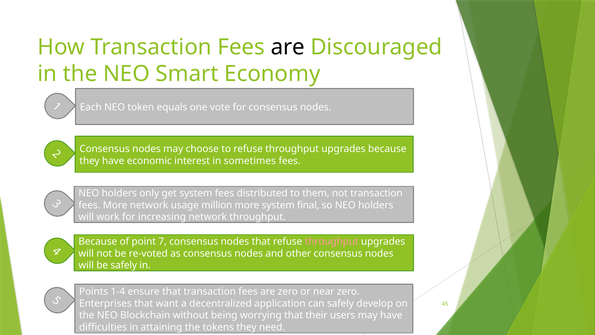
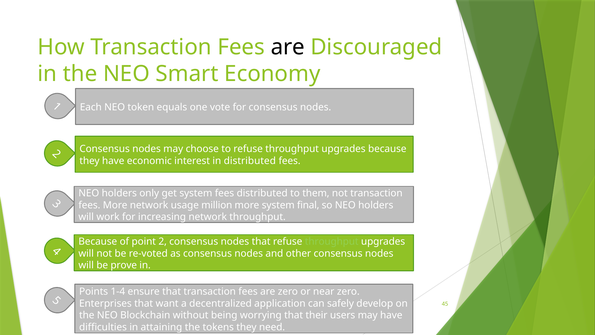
in sometimes: sometimes -> distributed (250, 161)
point 7: 7 -> 2 (163, 241)
throughput colour: pink -> light green (332, 241)
be safely: safely -> prove (124, 265)
